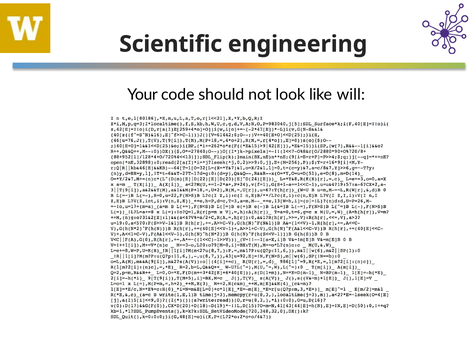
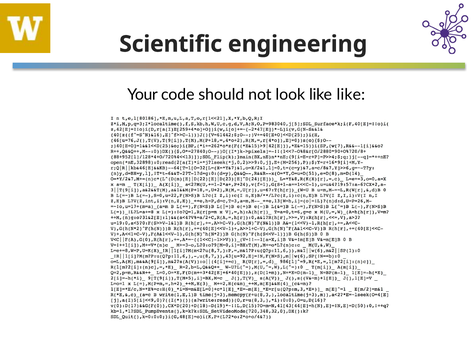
like will: will -> like (351, 95)
